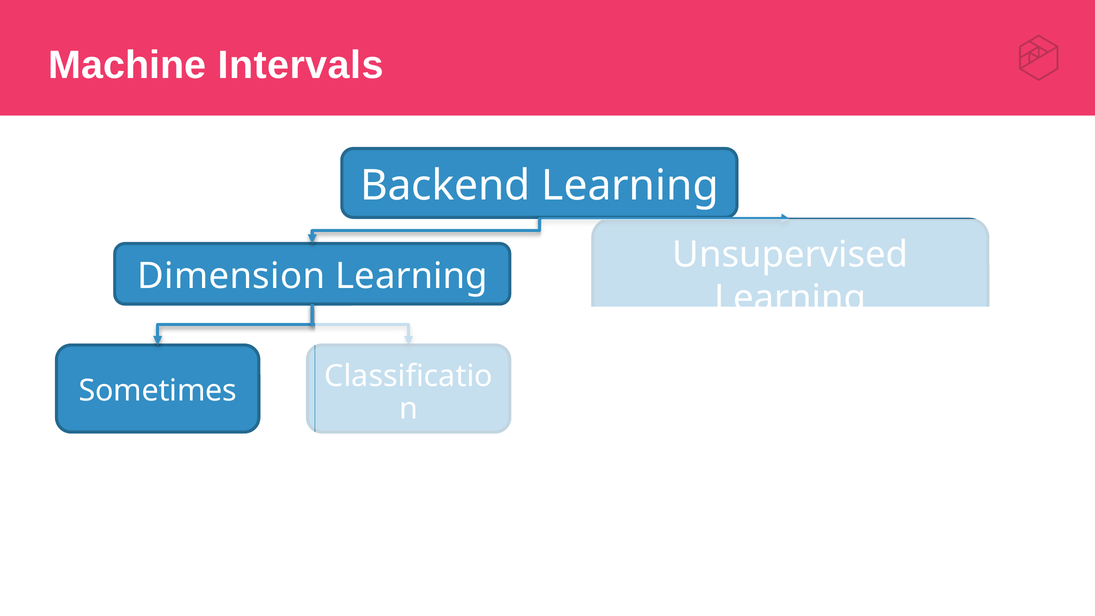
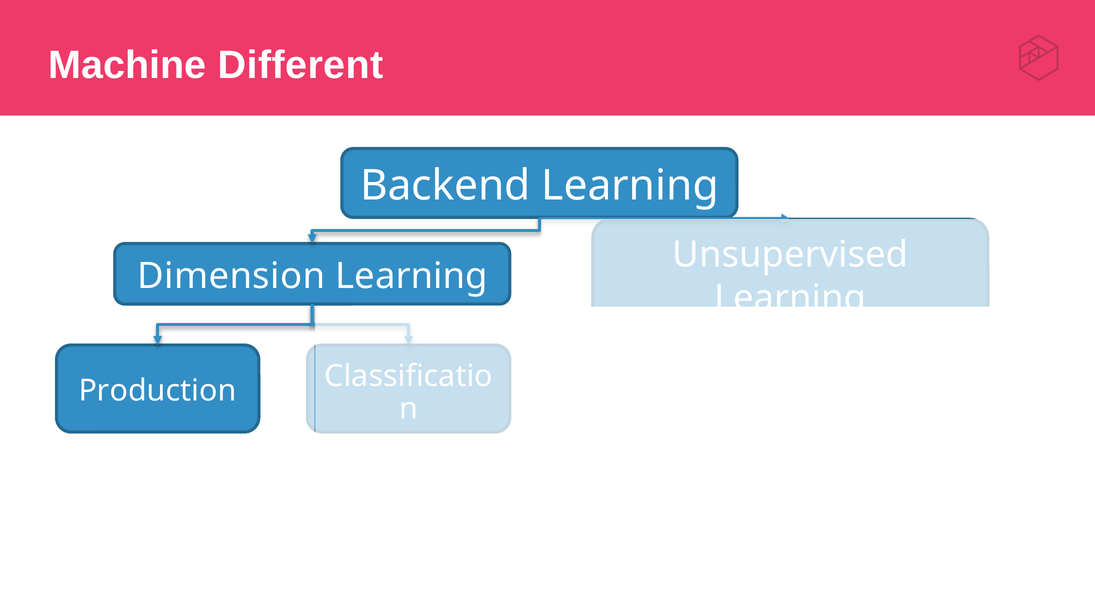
Intervals: Intervals -> Different (301, 65)
Sometimes: Sometimes -> Production (158, 391)
